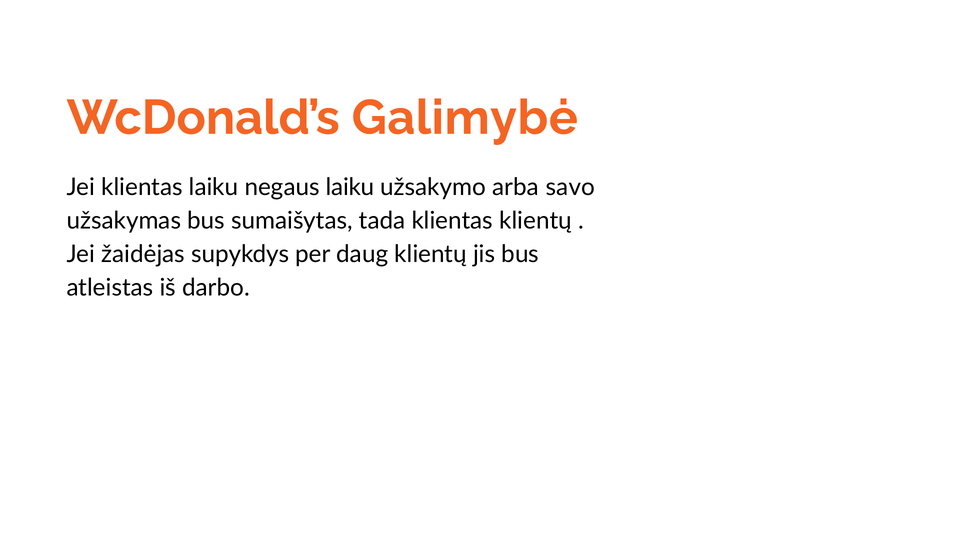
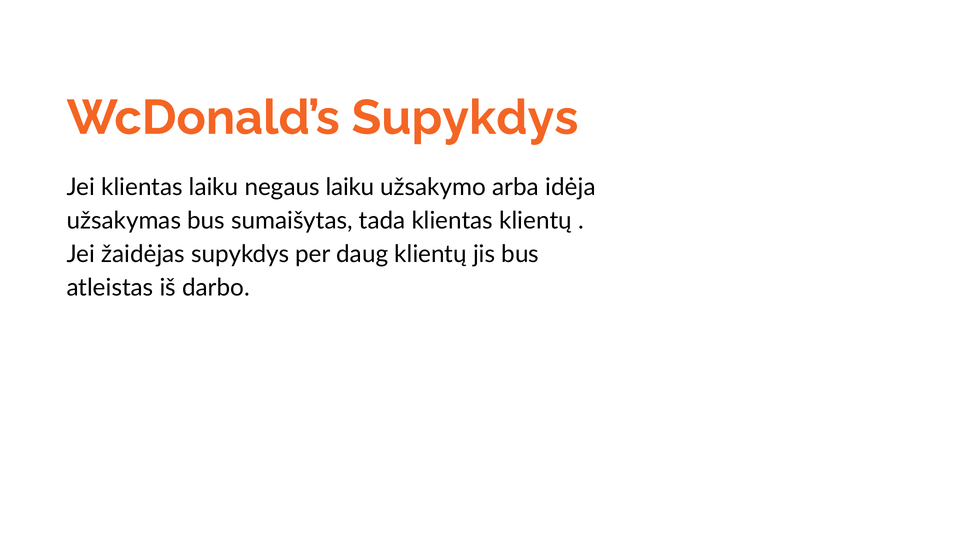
WcDonald’s Galimybė: Galimybė -> Supykdys (465, 118)
savo: savo -> idėja (570, 188)
